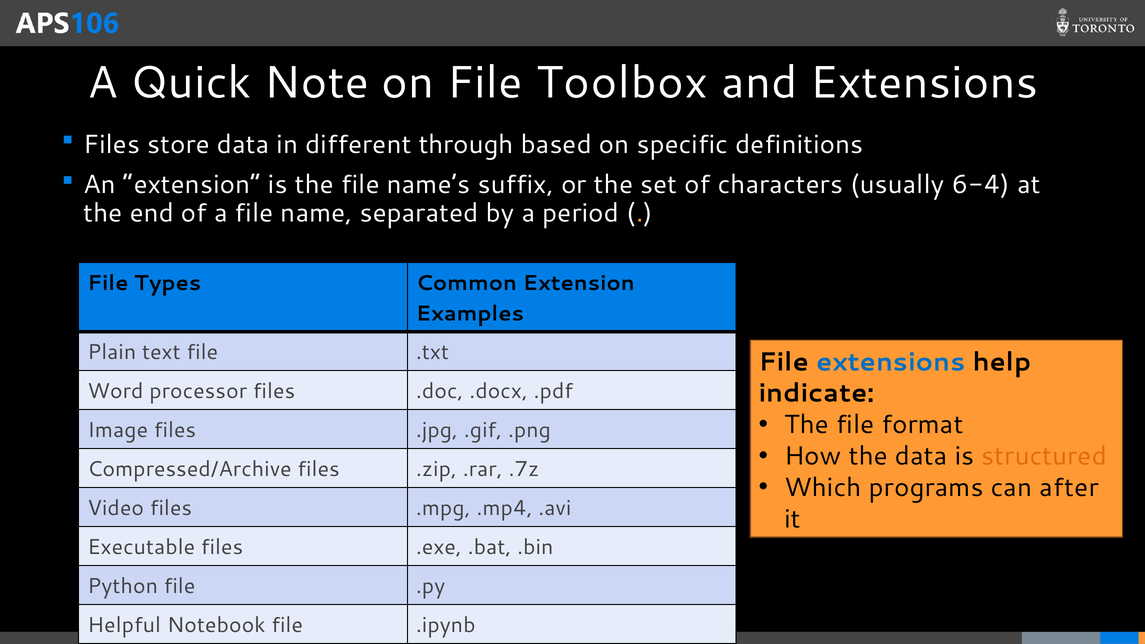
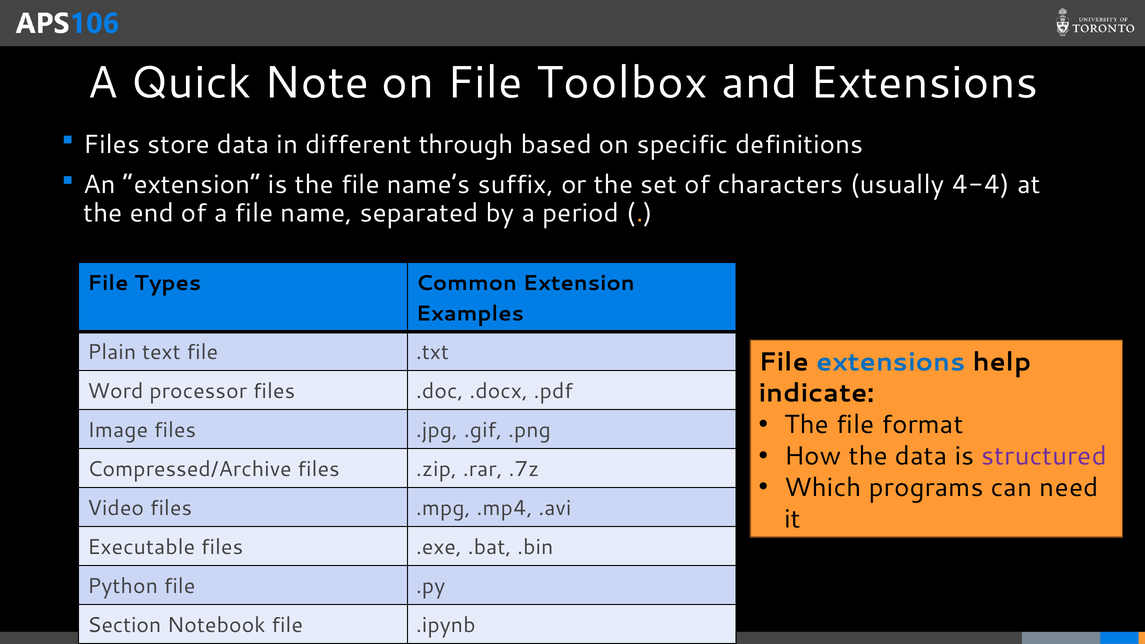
6-4: 6-4 -> 4-4 (981, 185)
structured colour: orange -> purple (1044, 456)
after: after -> need (1069, 488)
Helpful: Helpful -> Section (124, 625)
